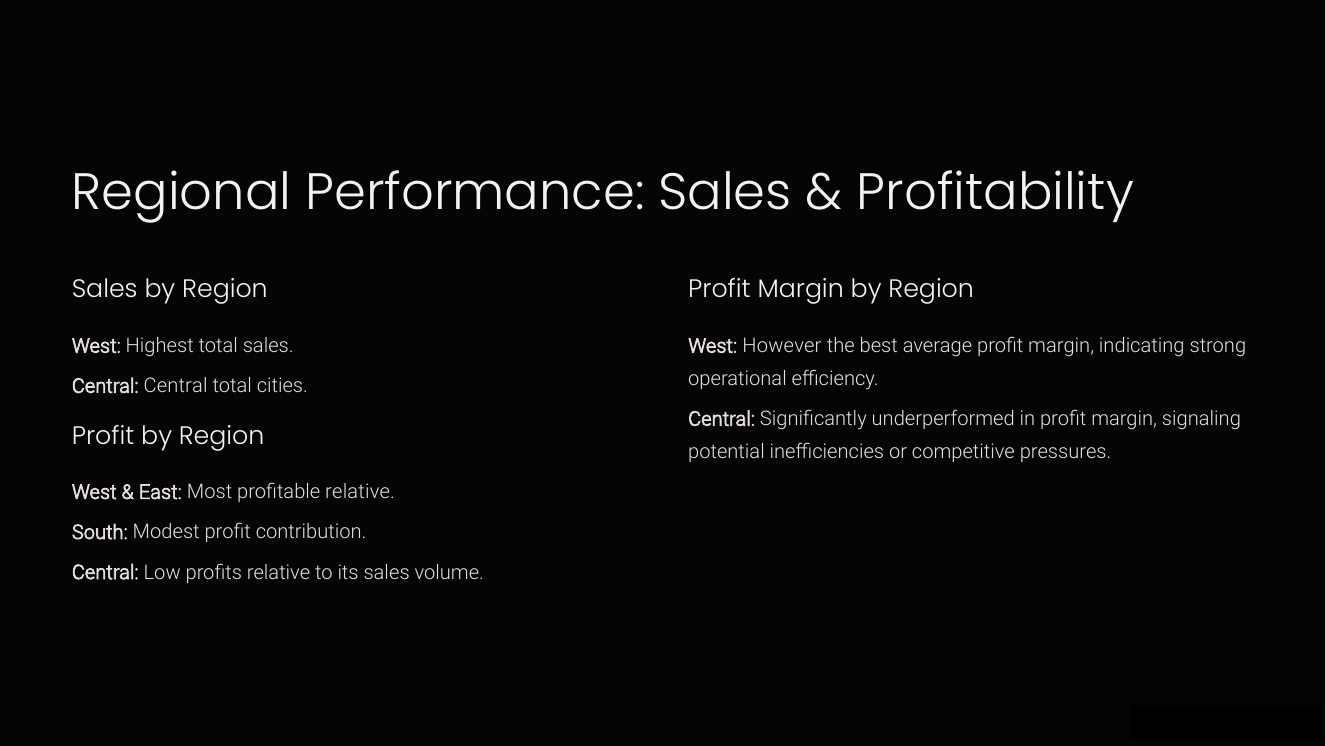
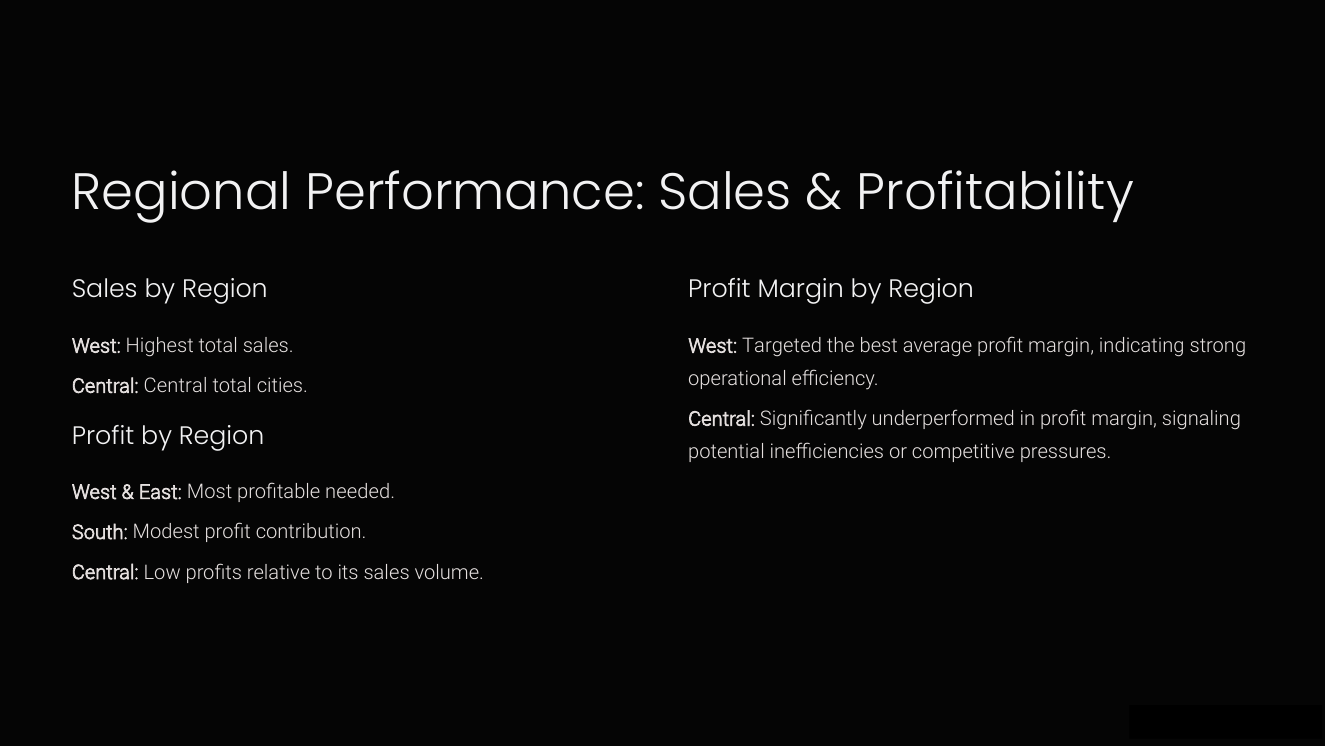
However: However -> Targeted (782, 346)
profitable relative: relative -> needed (360, 492)
